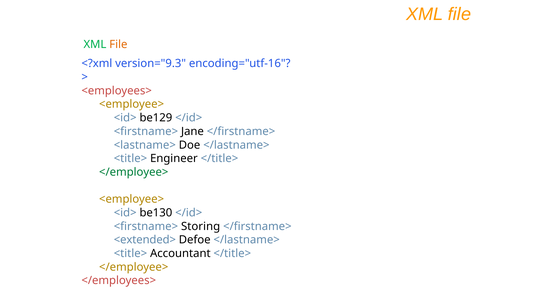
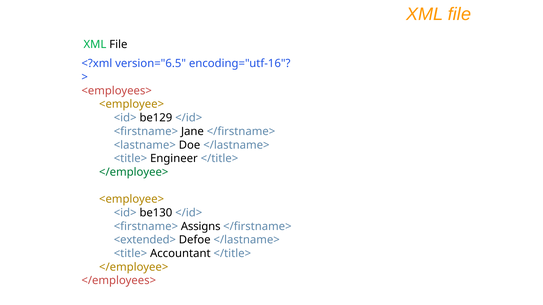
File colour: orange -> black (118, 45)
version="9.3: version="9.3 -> version="6.5 (151, 64)
Storing: Storing -> Assigns (201, 227)
